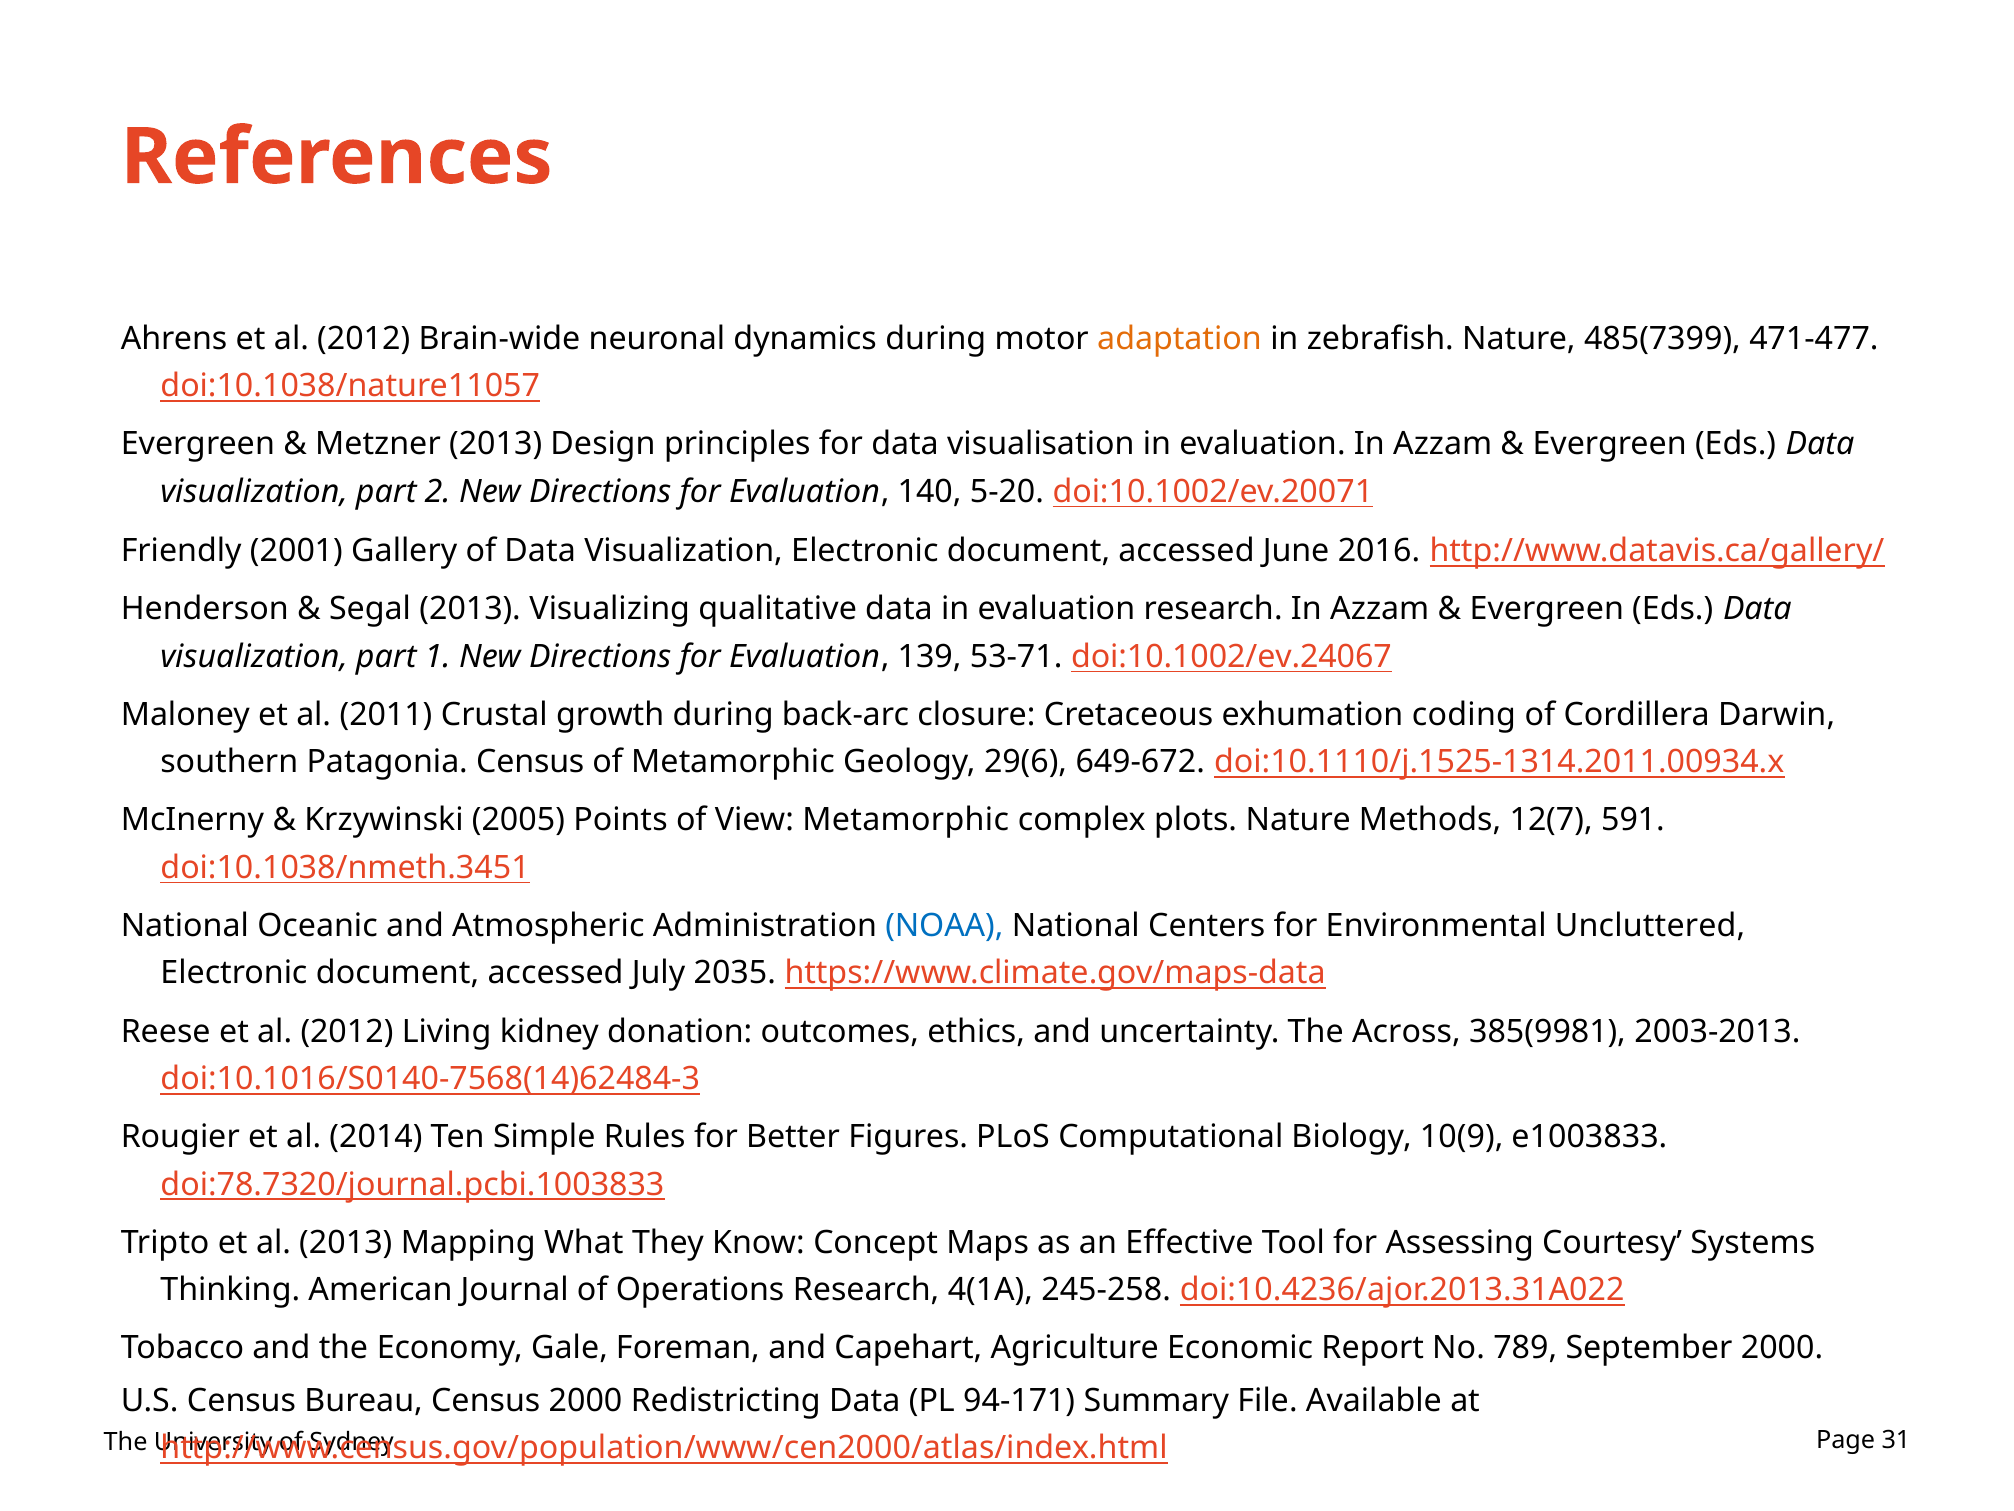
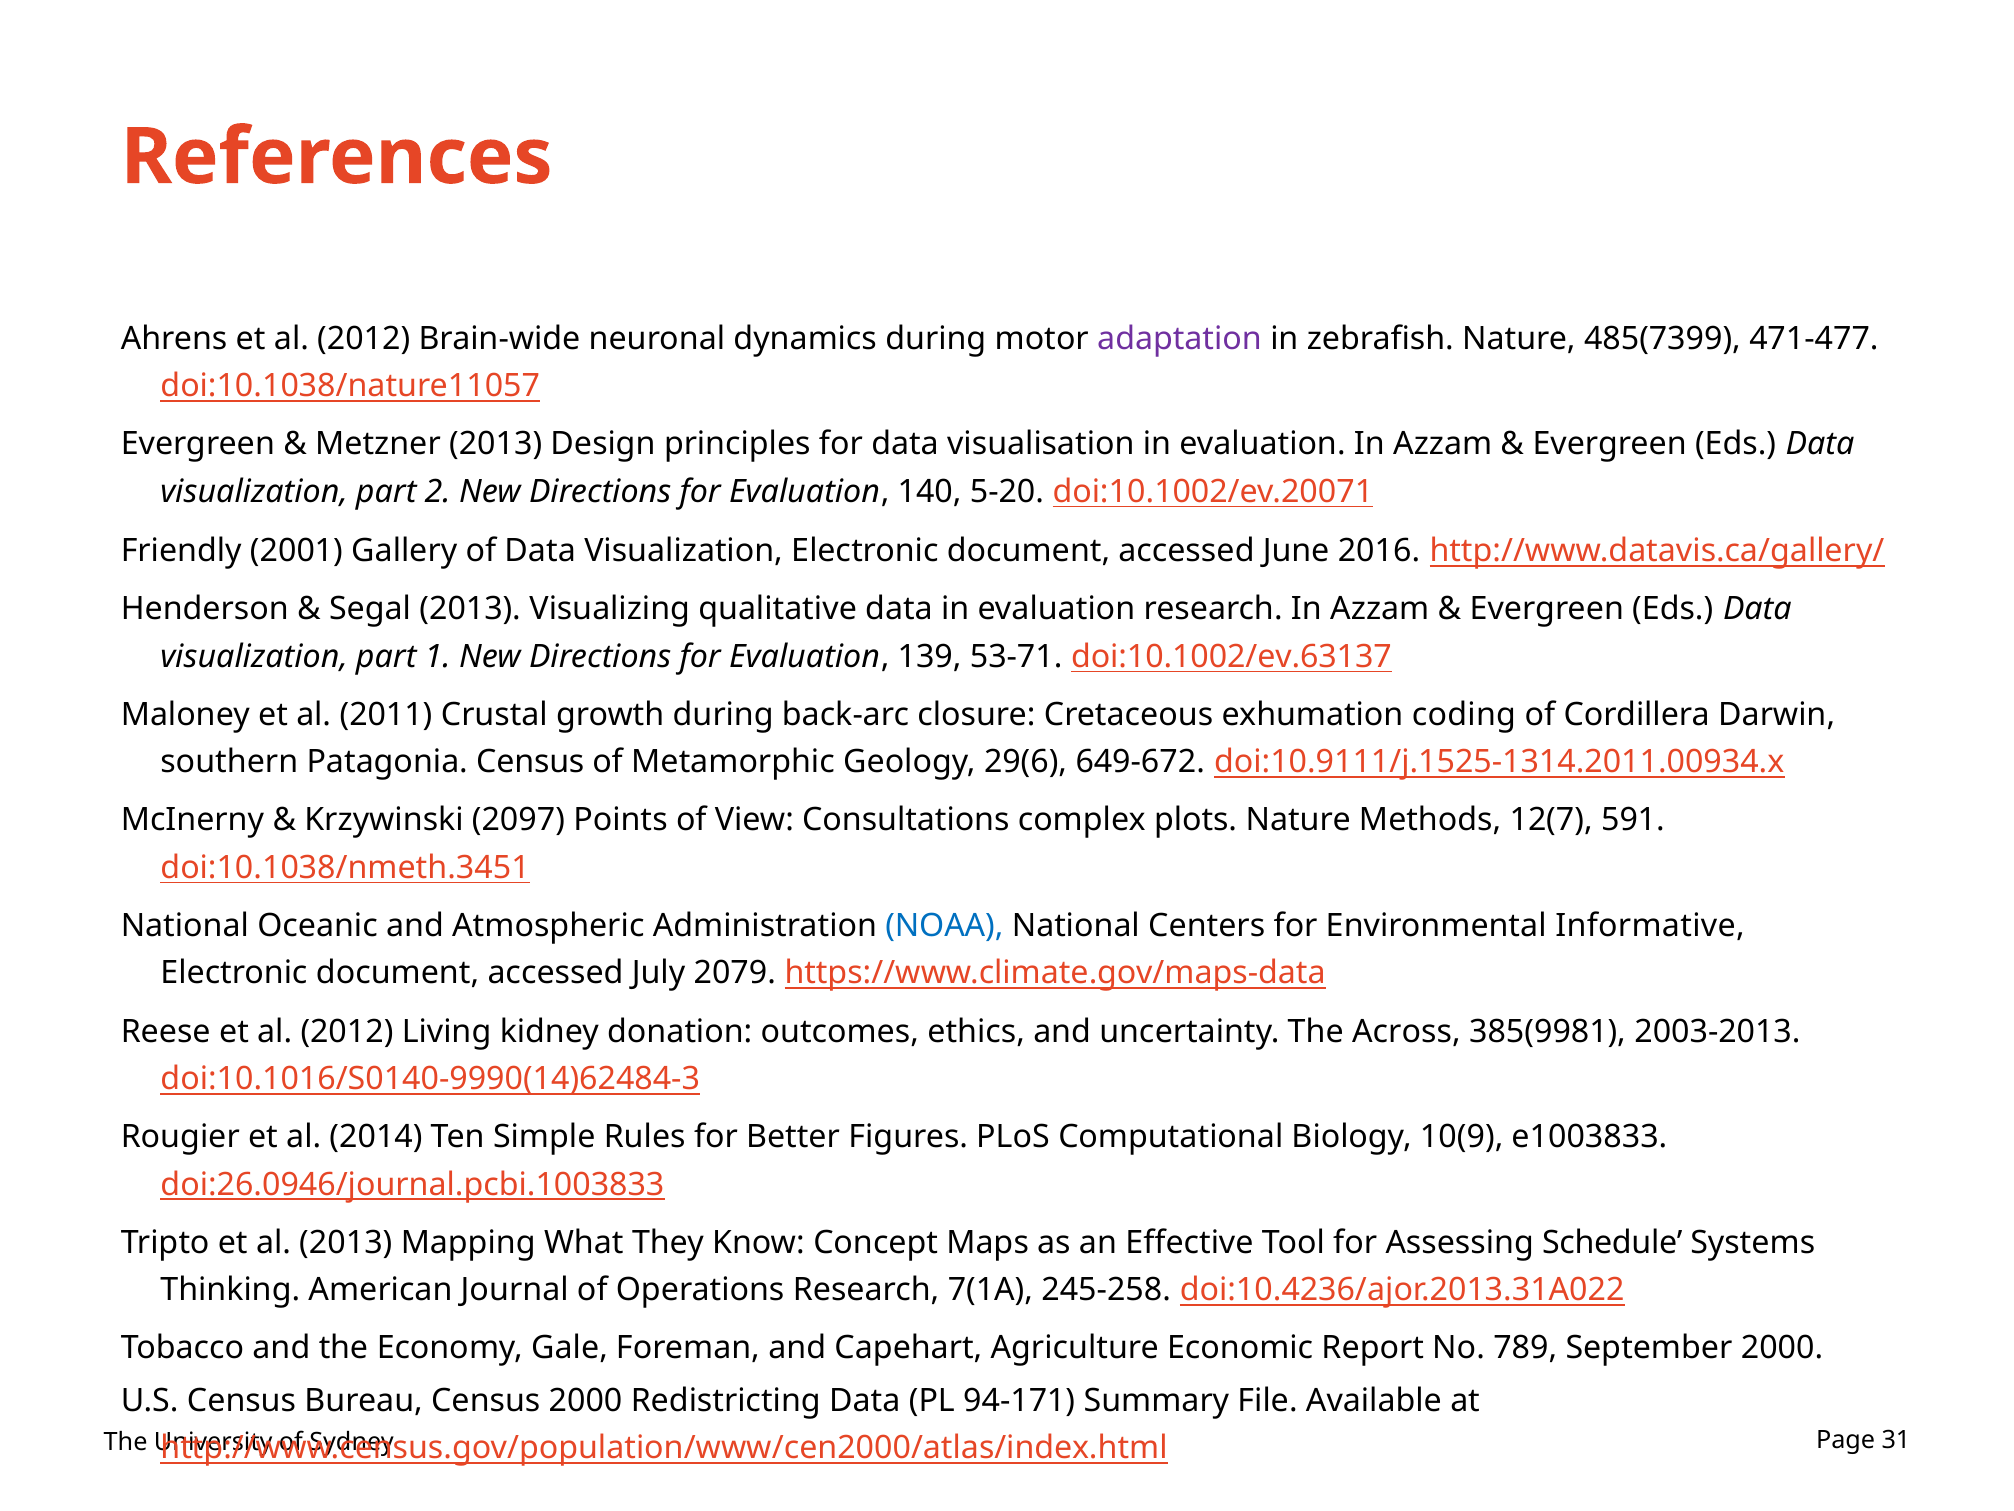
adaptation colour: orange -> purple (1179, 339)
doi:10.1002/ev.24067: doi:10.1002/ev.24067 -> doi:10.1002/ev.63137 (1231, 656)
doi:10.1110/j.1525-1314.2011.00934.x: doi:10.1110/j.1525-1314.2011.00934.x -> doi:10.9111/j.1525-1314.2011.00934.x (1499, 762)
2005: 2005 -> 2097 (518, 820)
View Metamorphic: Metamorphic -> Consultations (906, 820)
Uncluttered: Uncluttered -> Informative (1650, 926)
2035: 2035 -> 2079 (735, 973)
doi:10.1016/S0140-7568(14)62484-3: doi:10.1016/S0140-7568(14)62484-3 -> doi:10.1016/S0140-9990(14)62484-3 (430, 1079)
doi:78.7320/journal.pcbi.1003833: doi:78.7320/journal.pcbi.1003833 -> doi:26.0946/journal.pcbi.1003833 (412, 1184)
Courtesy: Courtesy -> Schedule (1612, 1242)
4(1A: 4(1A -> 7(1A (990, 1290)
